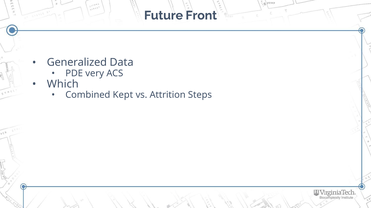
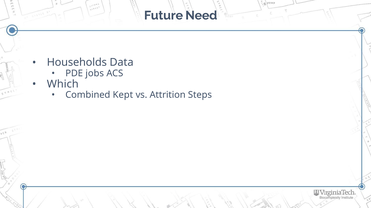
Front: Front -> Need (201, 15)
Generalized: Generalized -> Households (77, 63)
very: very -> jobs (95, 73)
